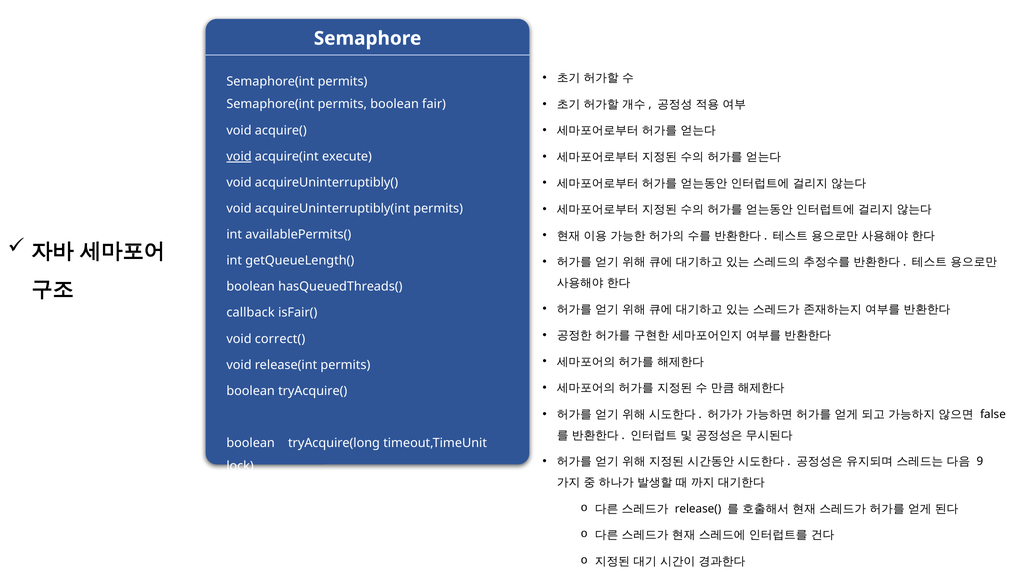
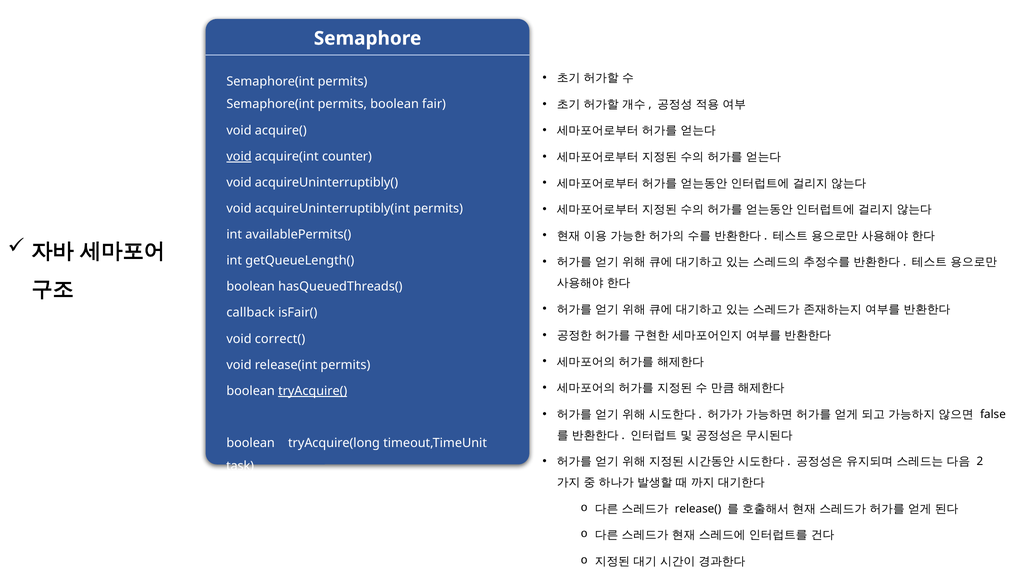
execute: execute -> counter (347, 156)
tryAcquire( underline: none -> present (313, 391)
9: 9 -> 2 (980, 461)
lock: lock -> task (240, 466)
